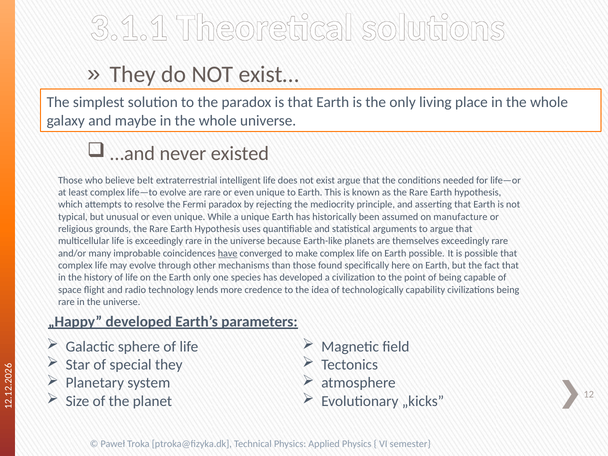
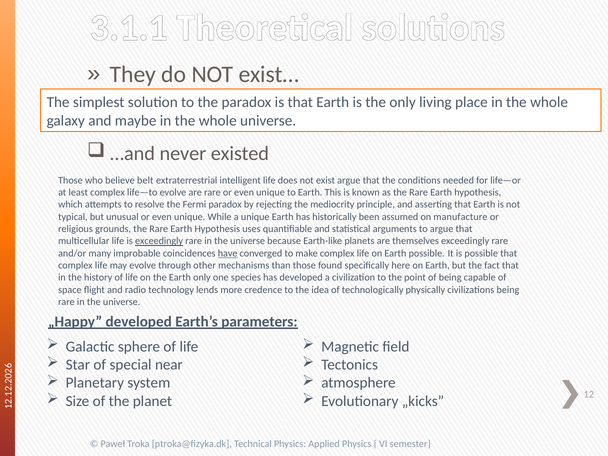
exceedingly underline: none -> present (159, 241)
capability: capability -> physically (425, 290)
special they: they -> near (169, 365)
